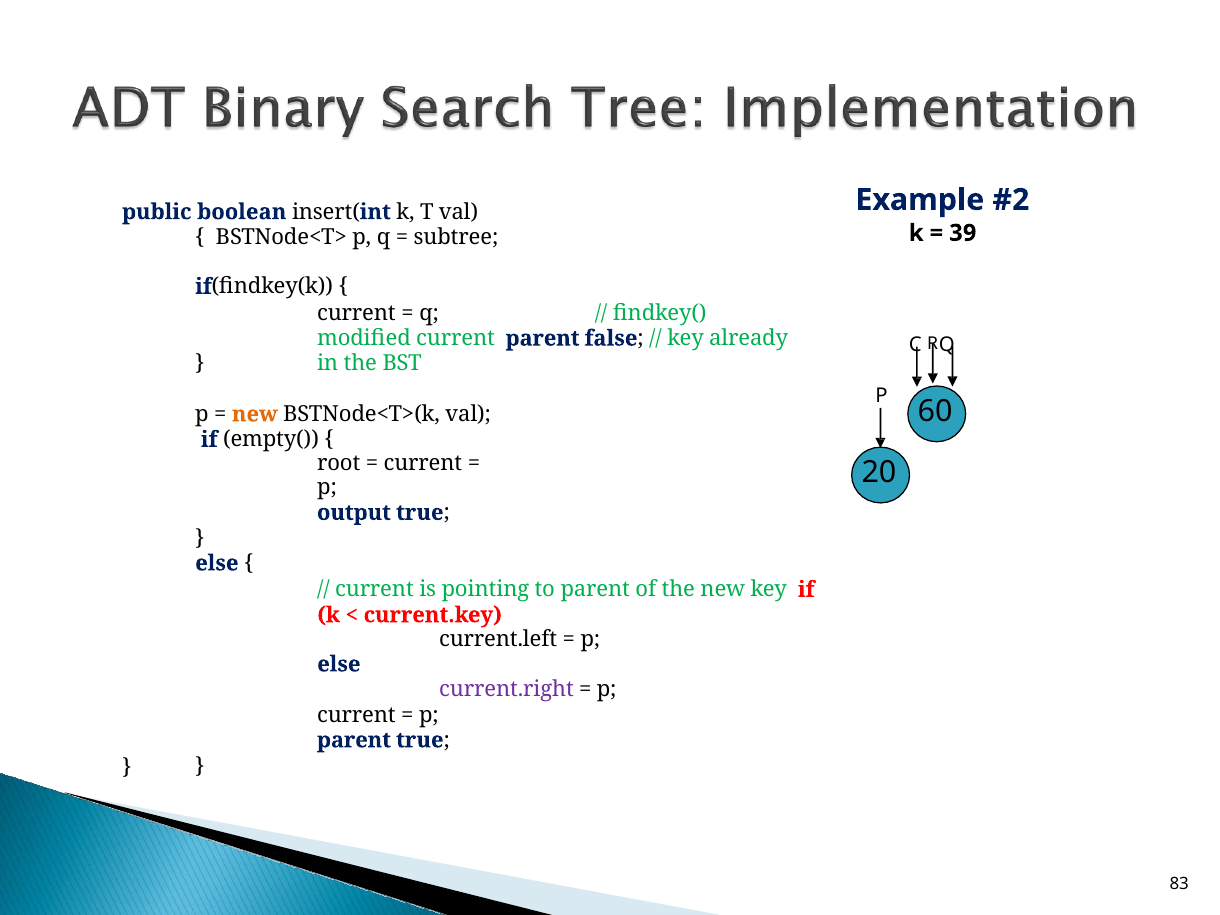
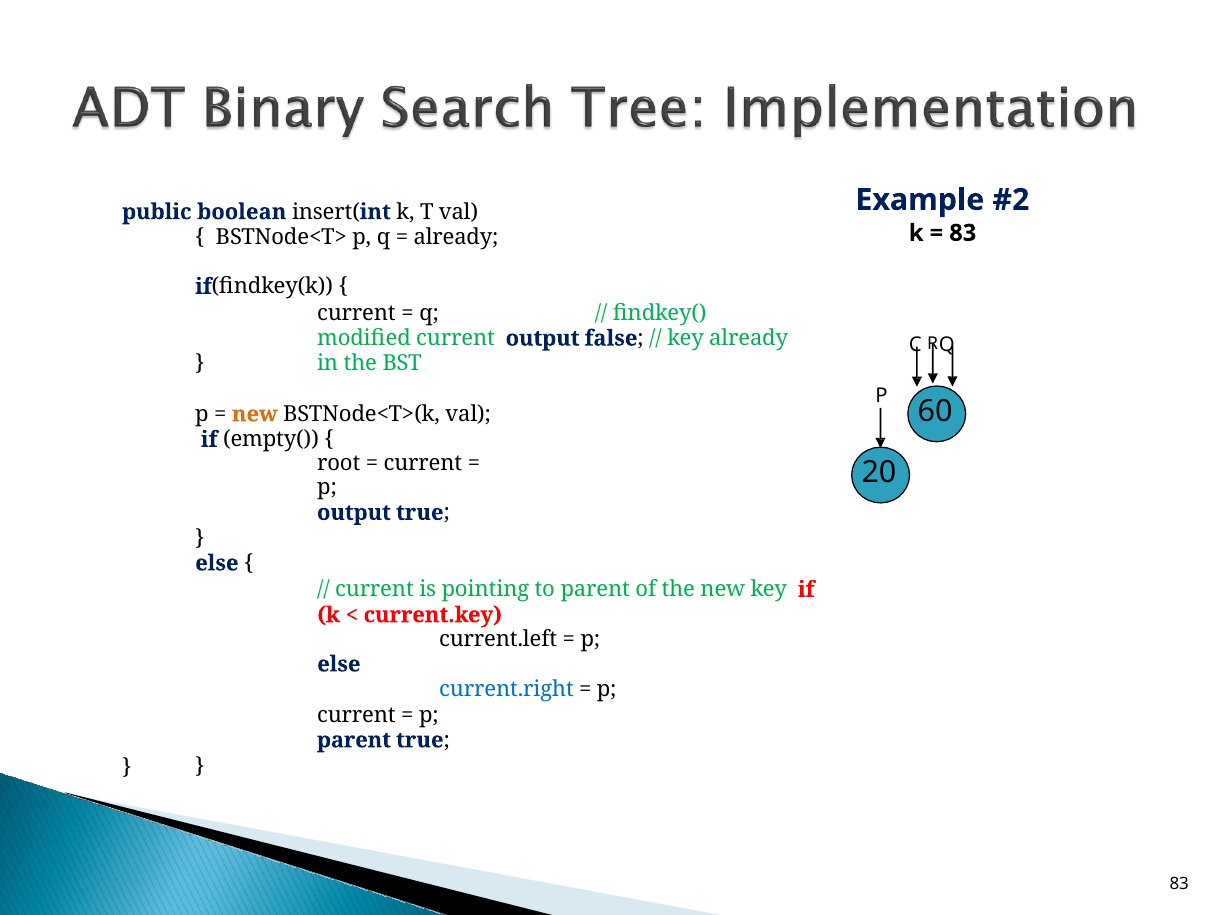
39: 39 -> 83 (963, 233)
subtree: subtree -> already (456, 237)
current parent: parent -> output (543, 338)
current.right colour: purple -> blue (506, 690)
